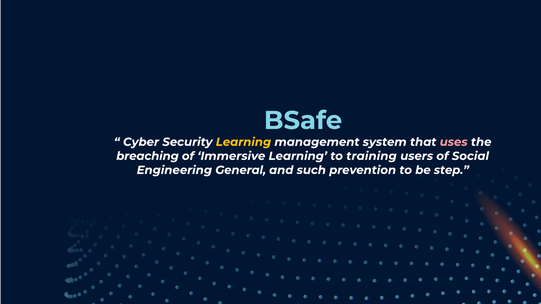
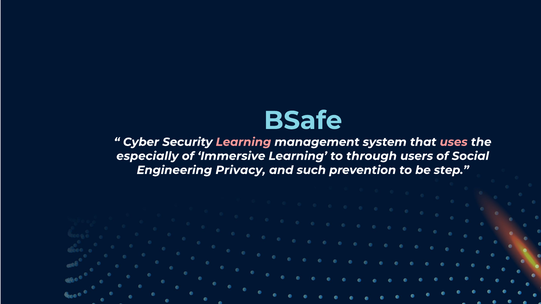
Learning colour: yellow -> pink (243, 142)
breaching: breaching -> especially (147, 156)
training: training -> through (372, 156)
General: General -> Privacy (241, 170)
